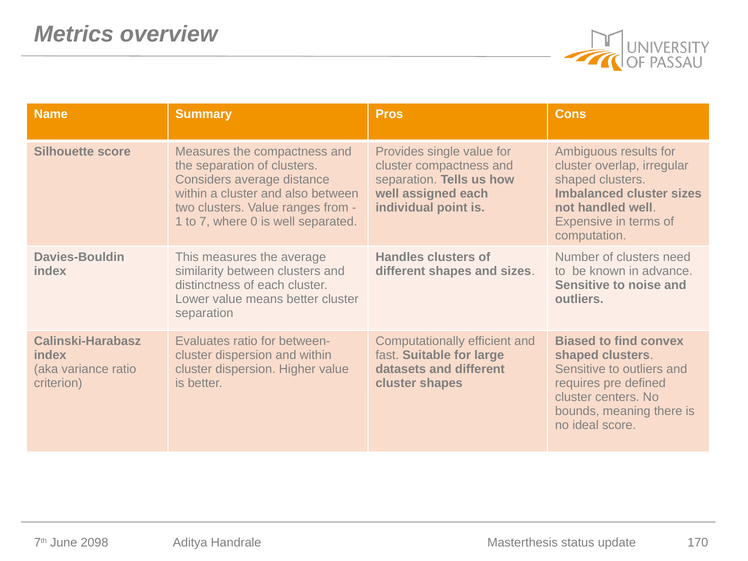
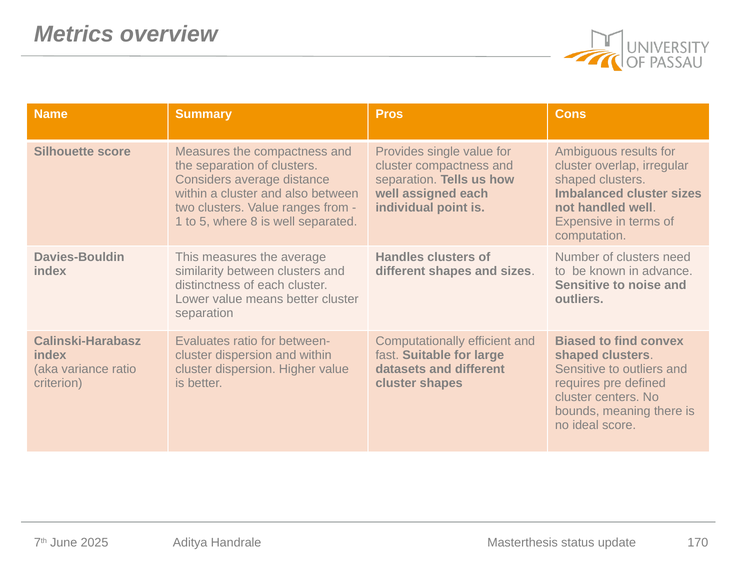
7: 7 -> 5 (205, 222)
0: 0 -> 8 (254, 222)
2098: 2098 -> 2025 (94, 543)
